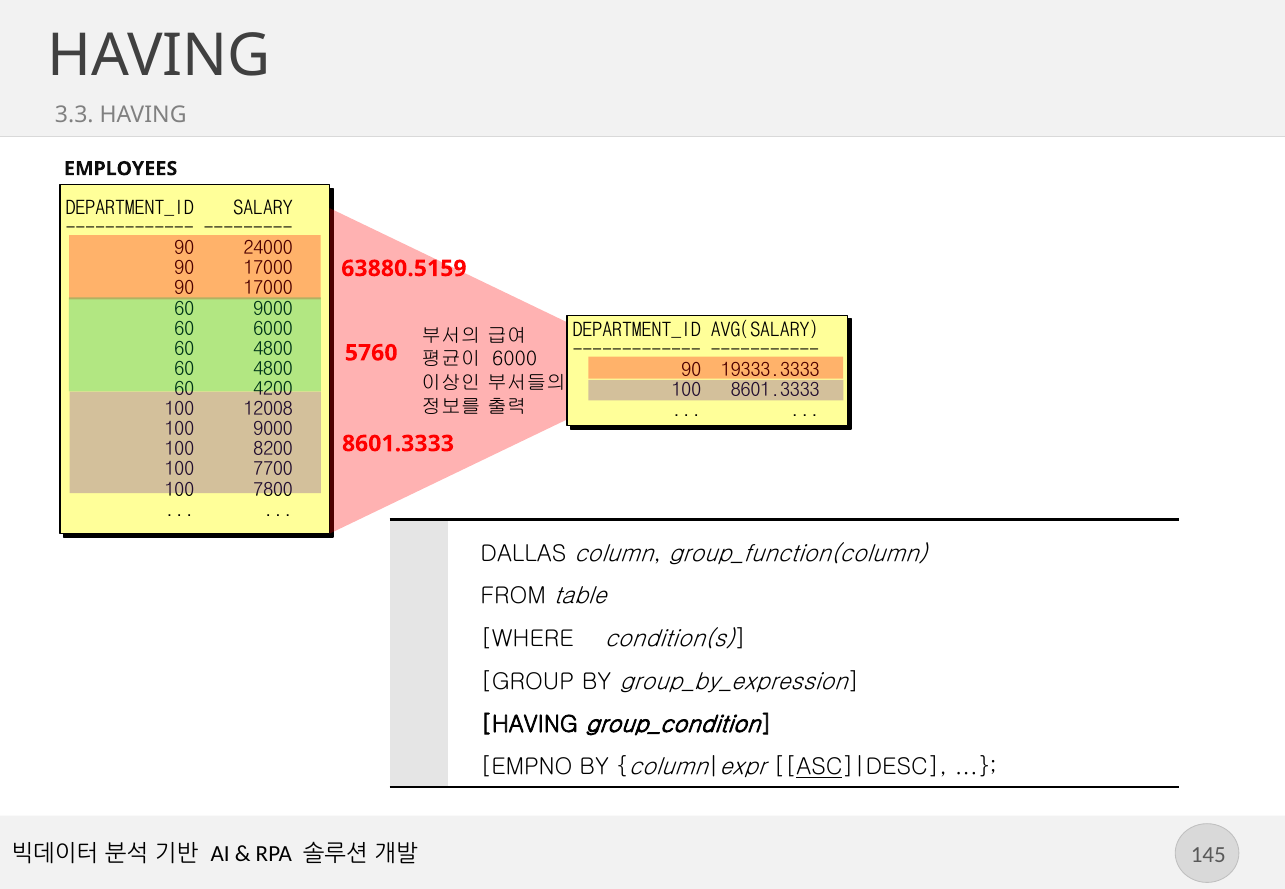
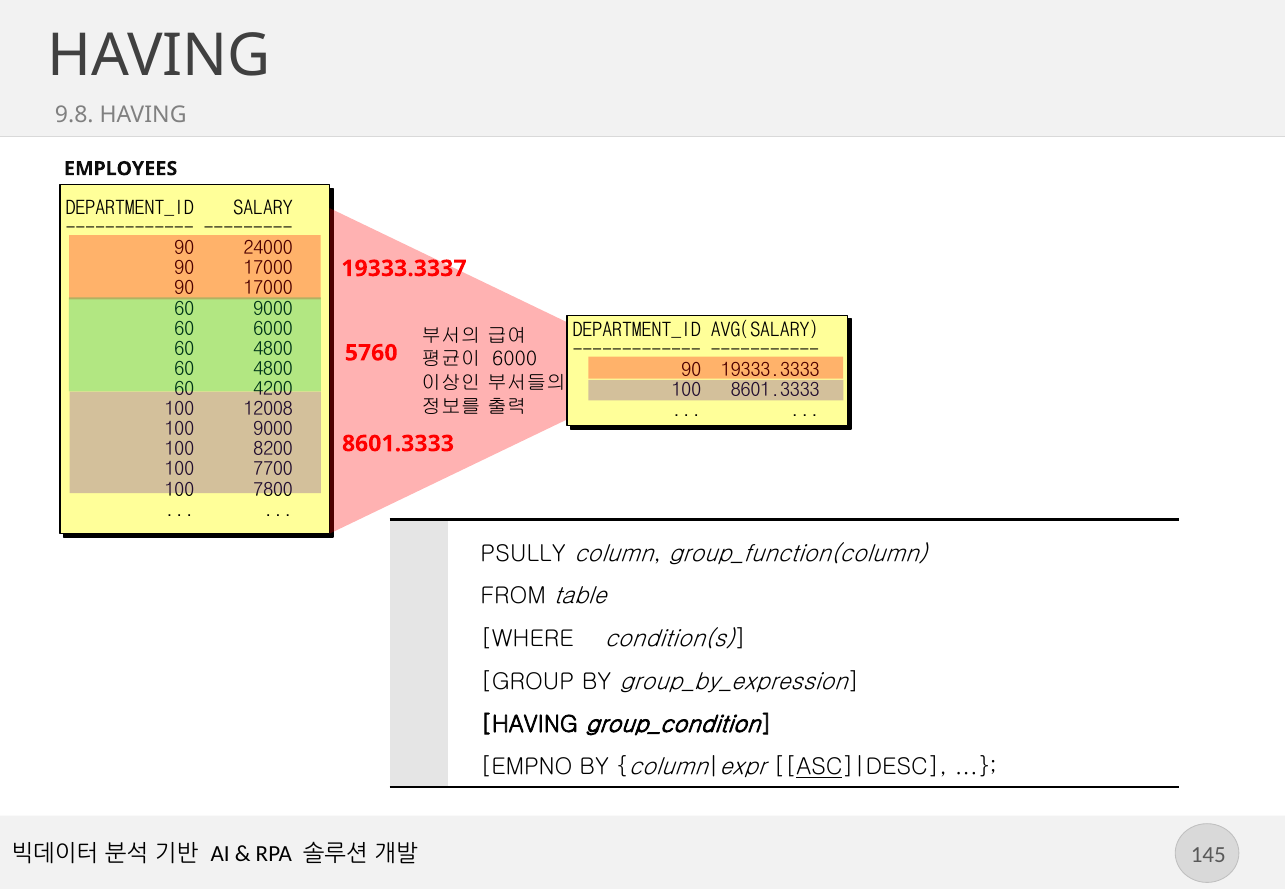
3.3: 3.3 -> 9.8 (74, 115)
63880.5159: 63880.5159 -> 19333.3337 (404, 269)
DALLAS: DALLAS -> PSULLY (523, 554)
